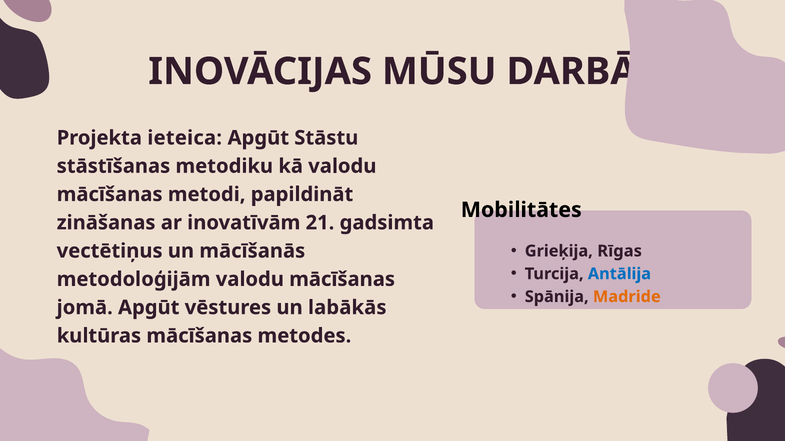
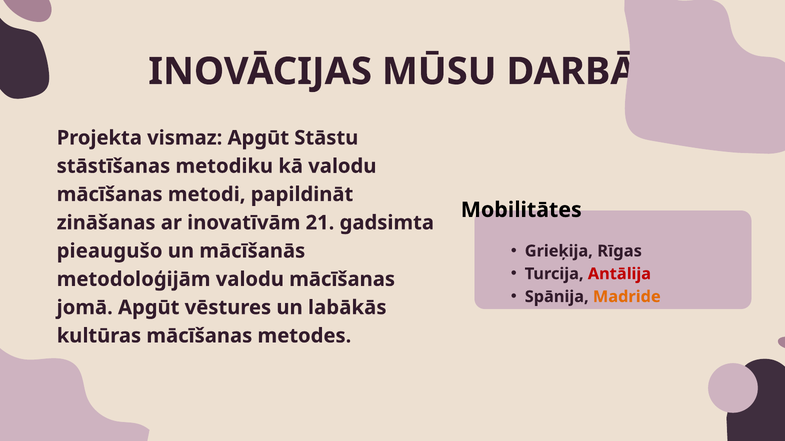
ieteica: ieteica -> vismaz (185, 138)
vectētiņus: vectētiņus -> pieaugušo (110, 251)
Antālija colour: blue -> red (619, 274)
